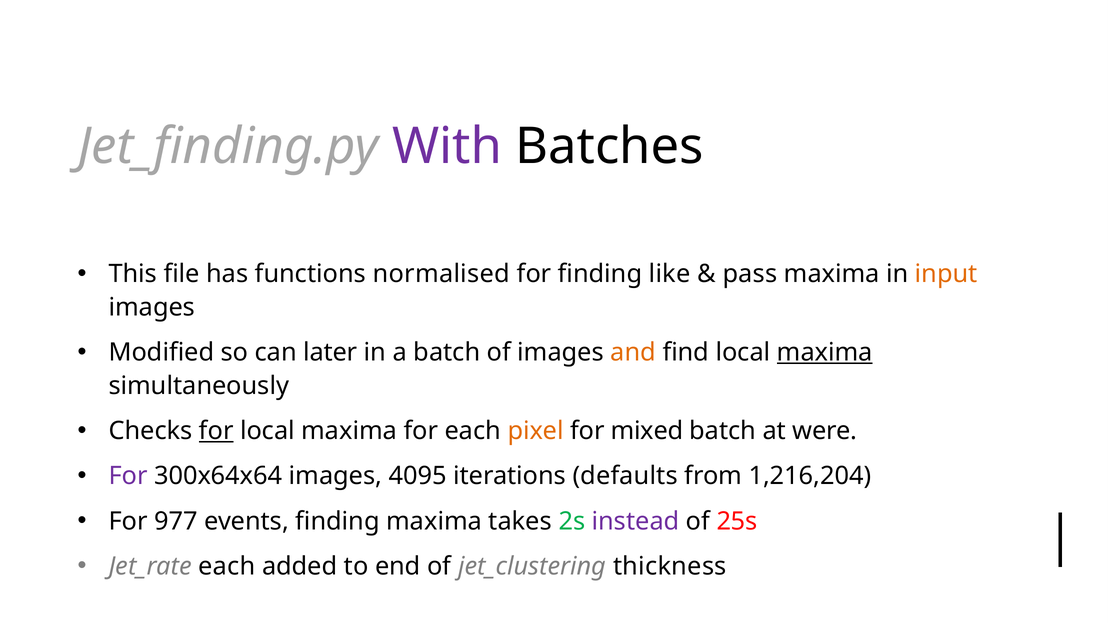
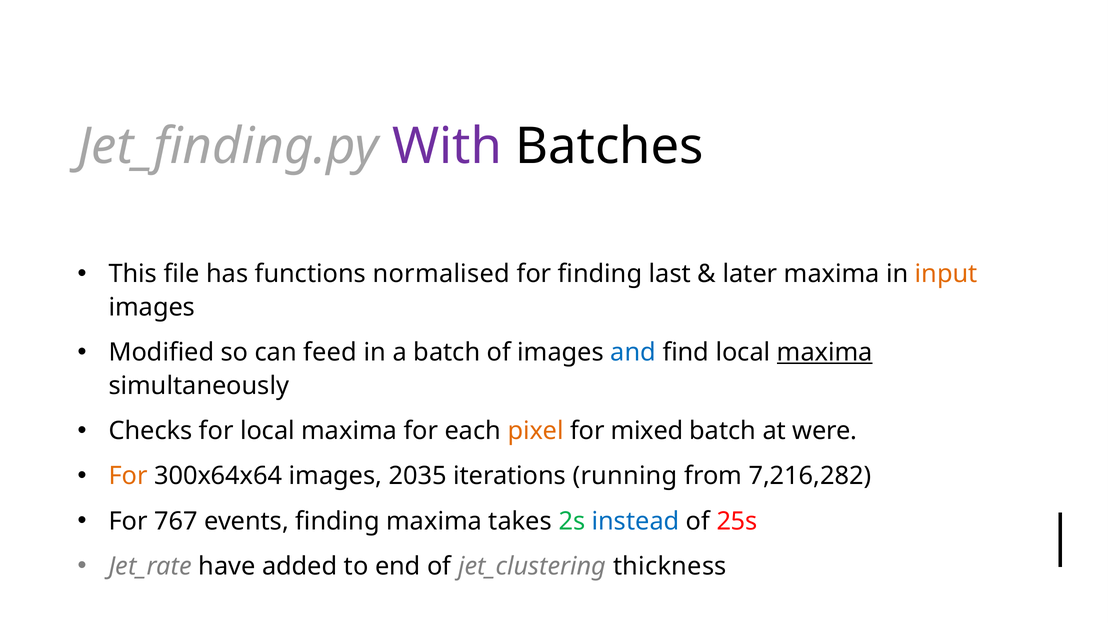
like: like -> last (670, 274)
pass: pass -> later (750, 274)
later: later -> feed (330, 353)
and colour: orange -> blue (633, 353)
for underline: present -> none (216, 431)
For colour: purple -> orange (128, 476)
4095: 4095 -> 2035 (418, 476)
defaults: defaults -> running (625, 476)
1,216,204: 1,216,204 -> 7,216,282 (810, 476)
977: 977 -> 767 (176, 521)
instead colour: purple -> blue (636, 521)
Jet_rate each: each -> have (227, 566)
